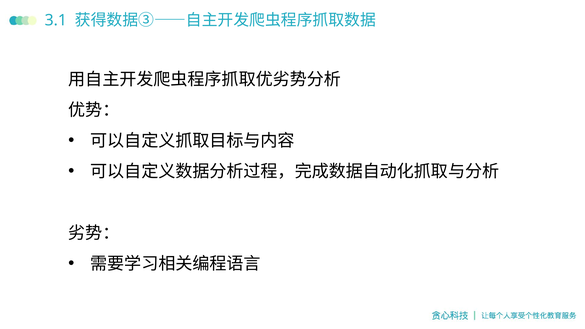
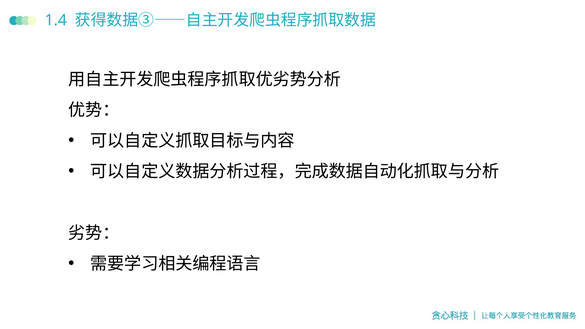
3.1: 3.1 -> 1.4 (56, 20)
